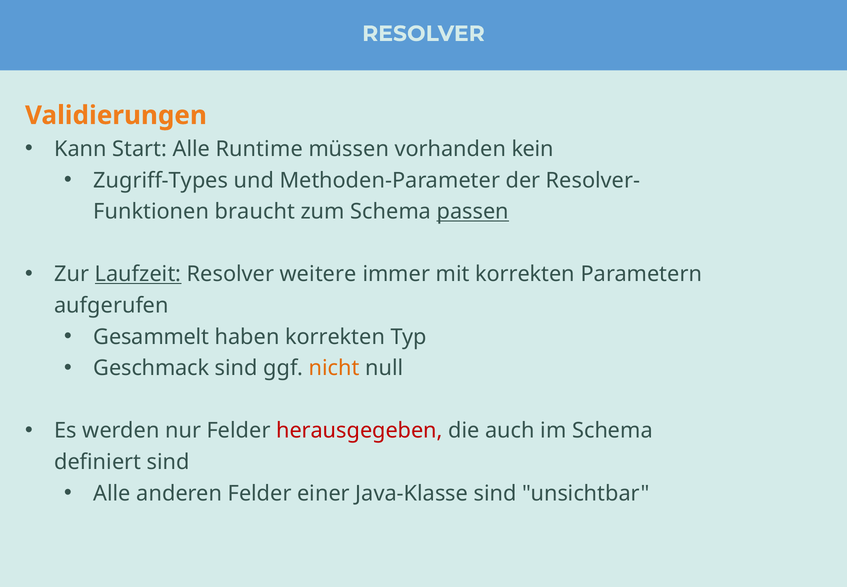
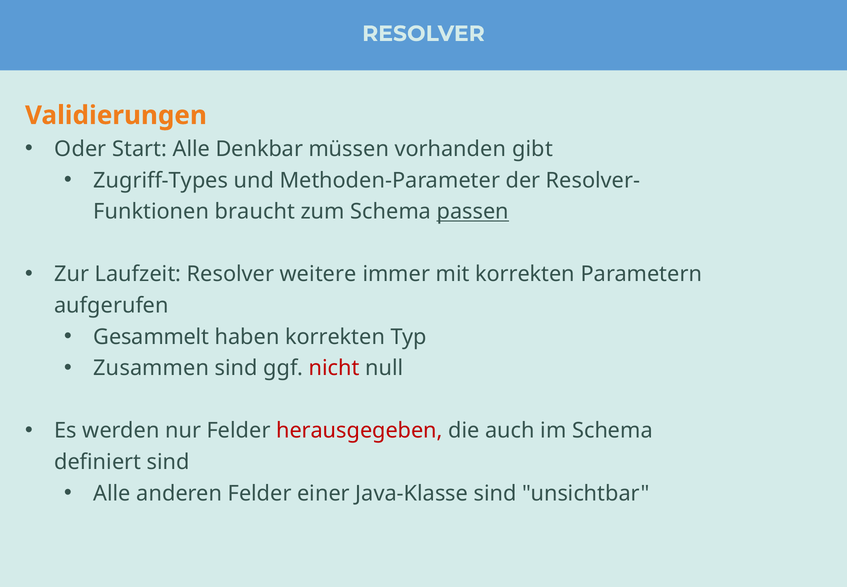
Kann: Kann -> Oder (80, 149)
Runtime: Runtime -> Denkbar (259, 149)
kein: kein -> gibt (532, 149)
Laufzeit underline: present -> none (138, 274)
Geschmack: Geschmack -> Zusammen (151, 368)
nicht colour: orange -> red (334, 368)
